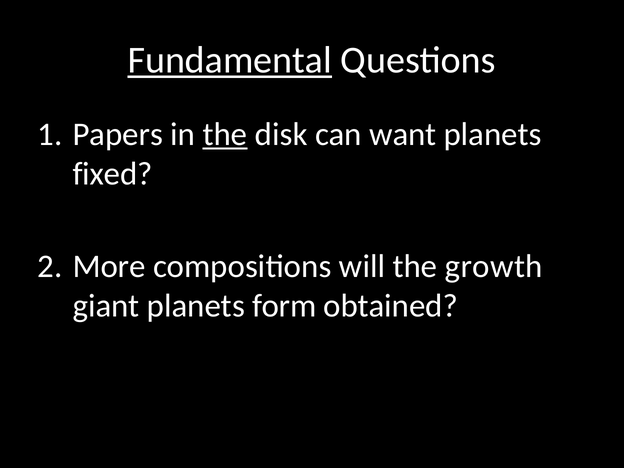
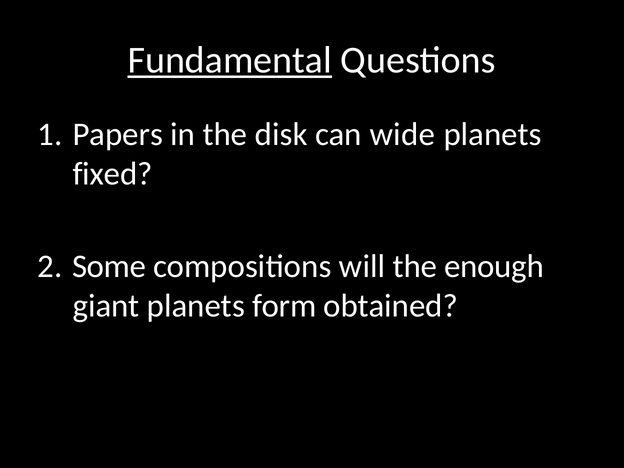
the underline: present -> none (225, 134)
want: want -> wide (402, 134)
More: More -> Some (109, 266)
growth: growth -> enough (494, 266)
